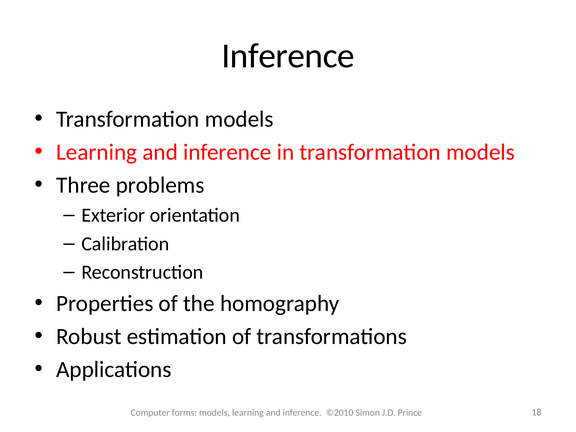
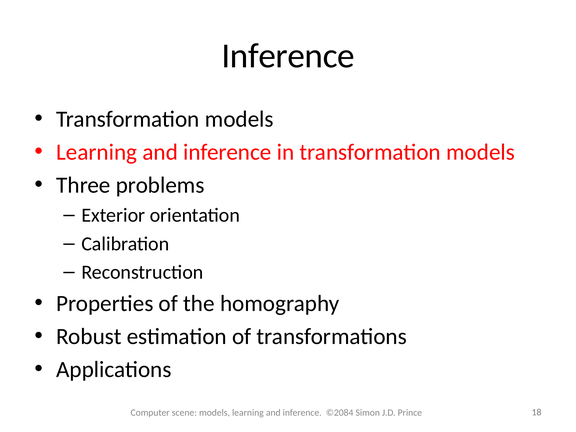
forms: forms -> scene (184, 413)
©2010: ©2010 -> ©2084 (340, 413)
